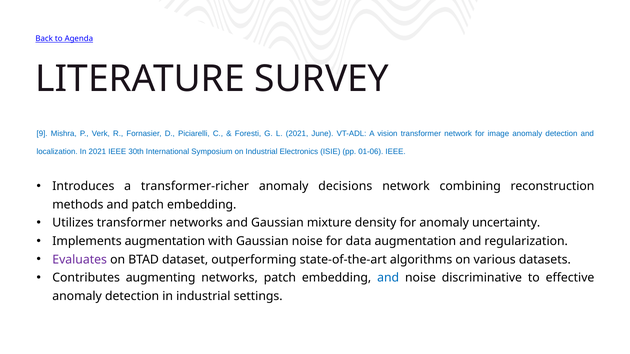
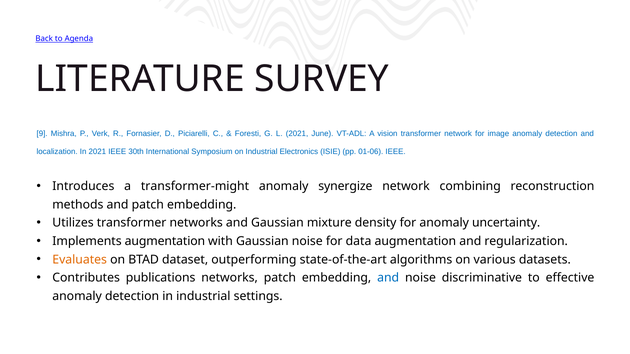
transformer-richer: transformer-richer -> transformer-might (195, 186)
decisions: decisions -> synergize (345, 186)
Evaluates colour: purple -> orange (80, 260)
augmenting: augmenting -> publications (161, 278)
